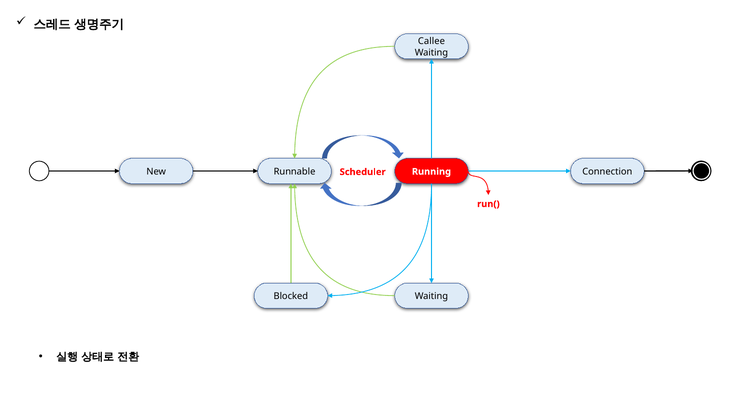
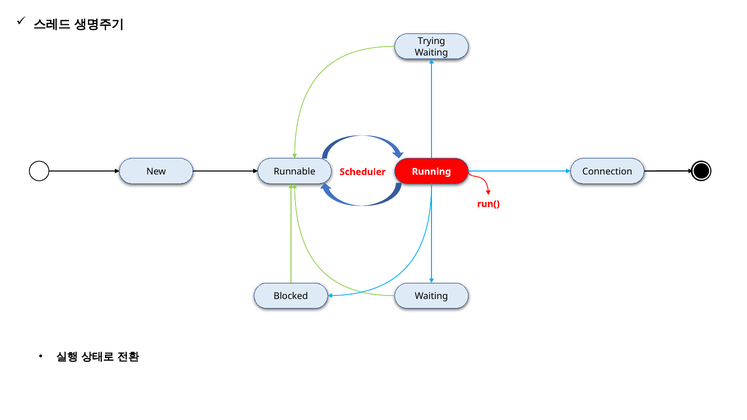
Callee: Callee -> Trying (432, 41)
